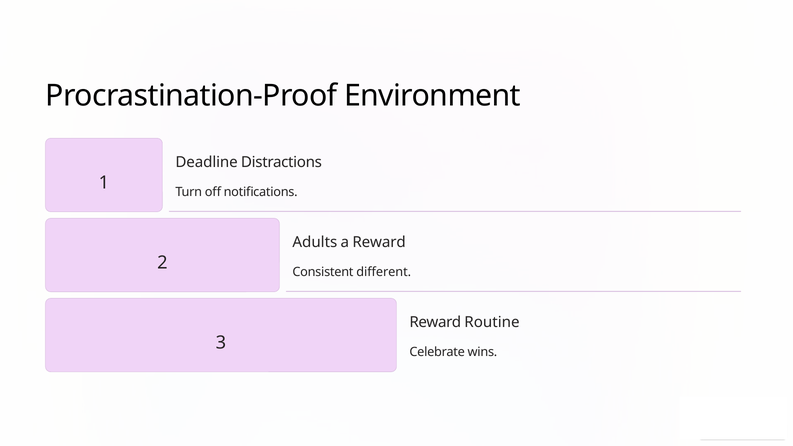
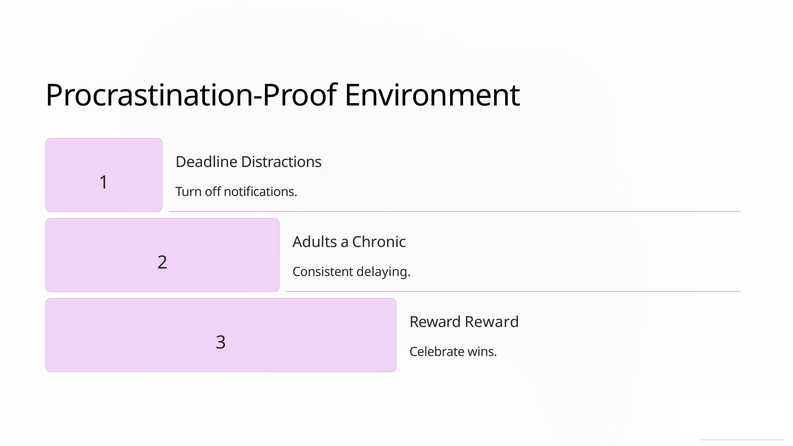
a Reward: Reward -> Chronic (379, 242)
different: different -> delaying (384, 272)
Reward Routine: Routine -> Reward (492, 322)
